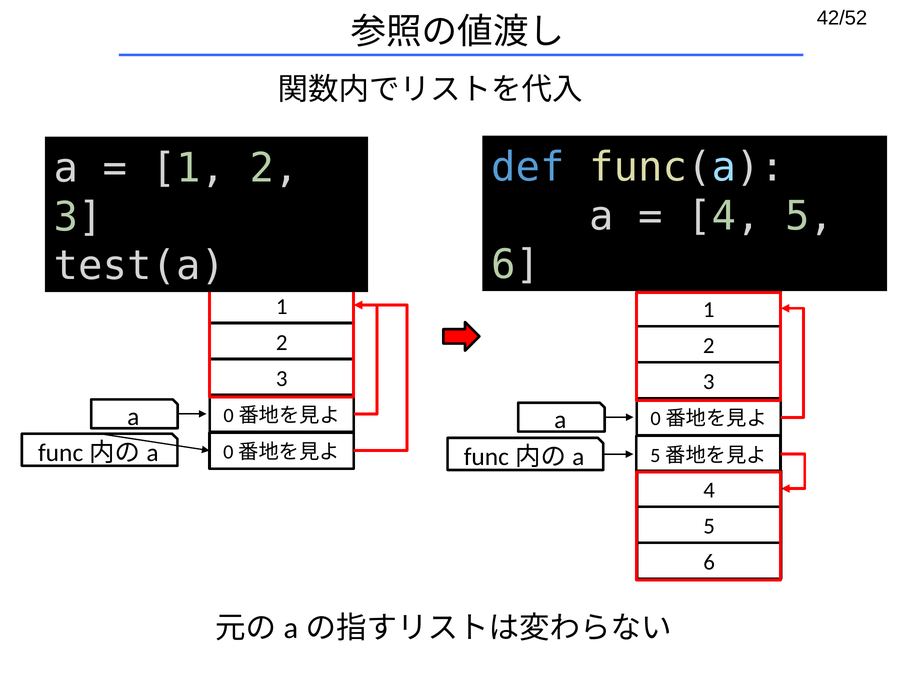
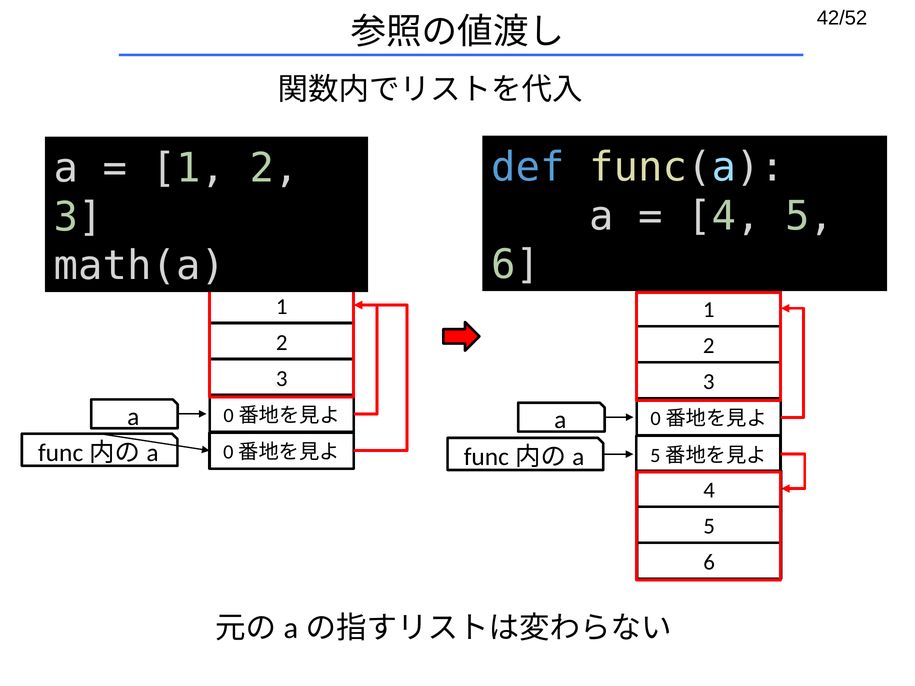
test(a: test(a -> math(a (140, 266)
